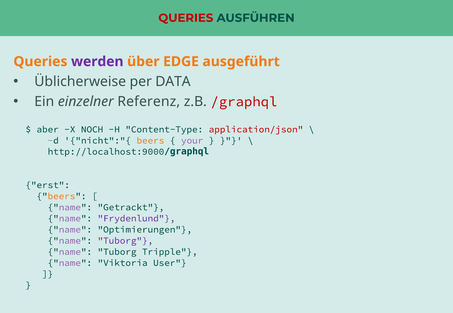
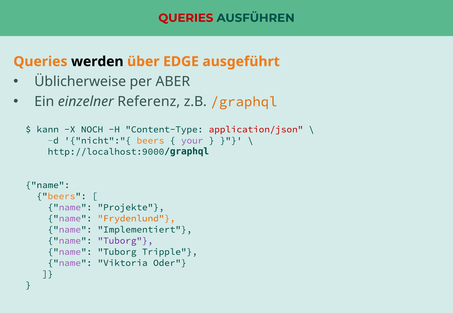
werden colour: purple -> black (97, 62)
DATA: DATA -> ABER (173, 82)
/graphql colour: red -> orange (244, 102)
aber: aber -> kann (48, 130)
erst: erst -> name (48, 185)
Getrackt: Getrackt -> Projekte (131, 208)
Frydenlund colour: purple -> orange (136, 219)
Optimierungen: Optimierungen -> Implementiert (145, 230)
User: User -> Oder (170, 263)
